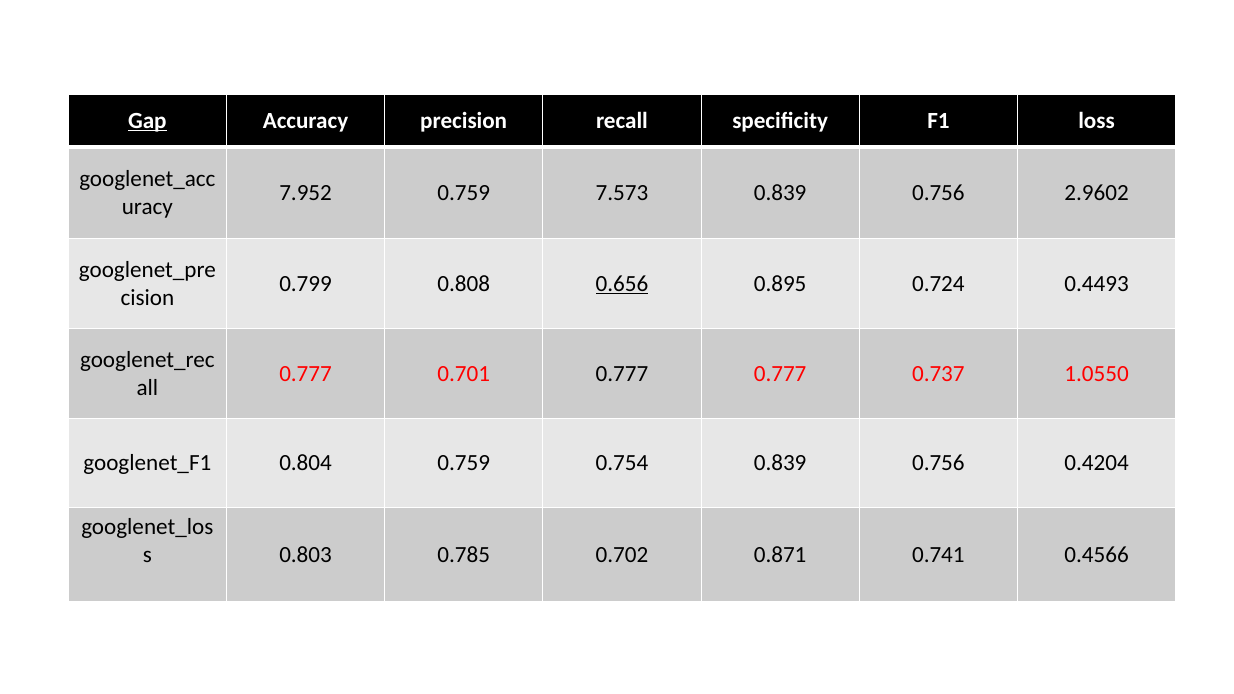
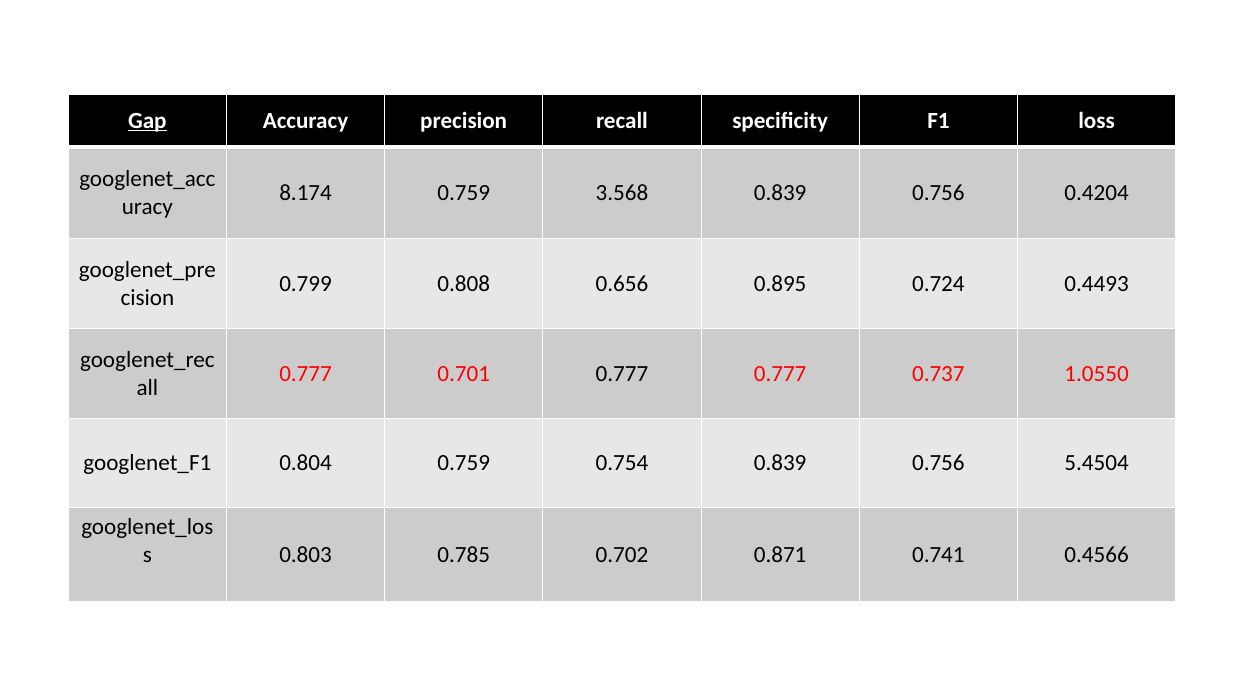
7.952: 7.952 -> 8.174 (306, 193)
7.573: 7.573 -> 3.568 (622, 193)
2.9602: 2.9602 -> 0.4204 (1097, 193)
0.656 underline: present -> none (622, 284)
0.4204: 0.4204 -> 5.4504 (1097, 463)
